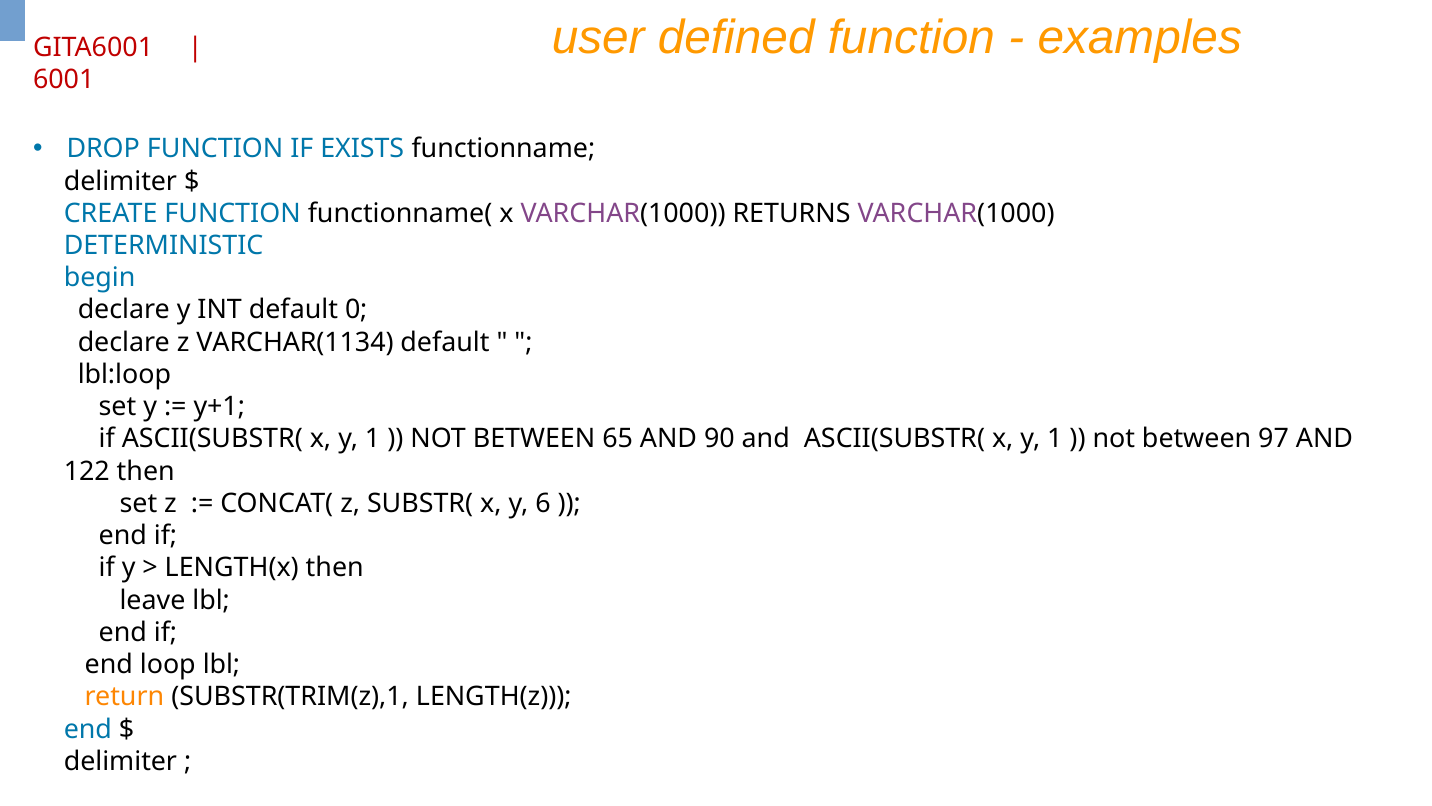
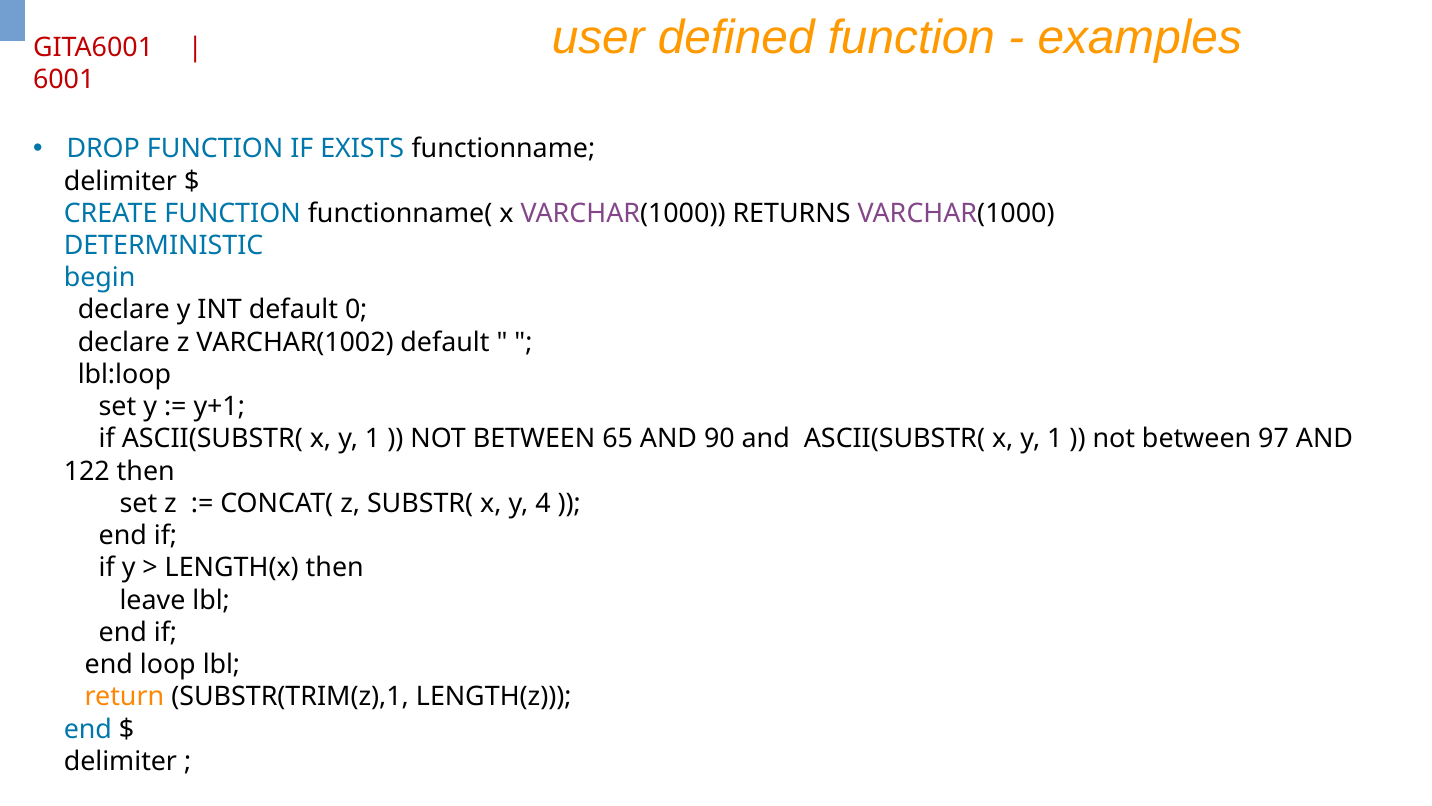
VARCHAR(1134: VARCHAR(1134 -> VARCHAR(1002 (295, 342)
6: 6 -> 4 (543, 503)
